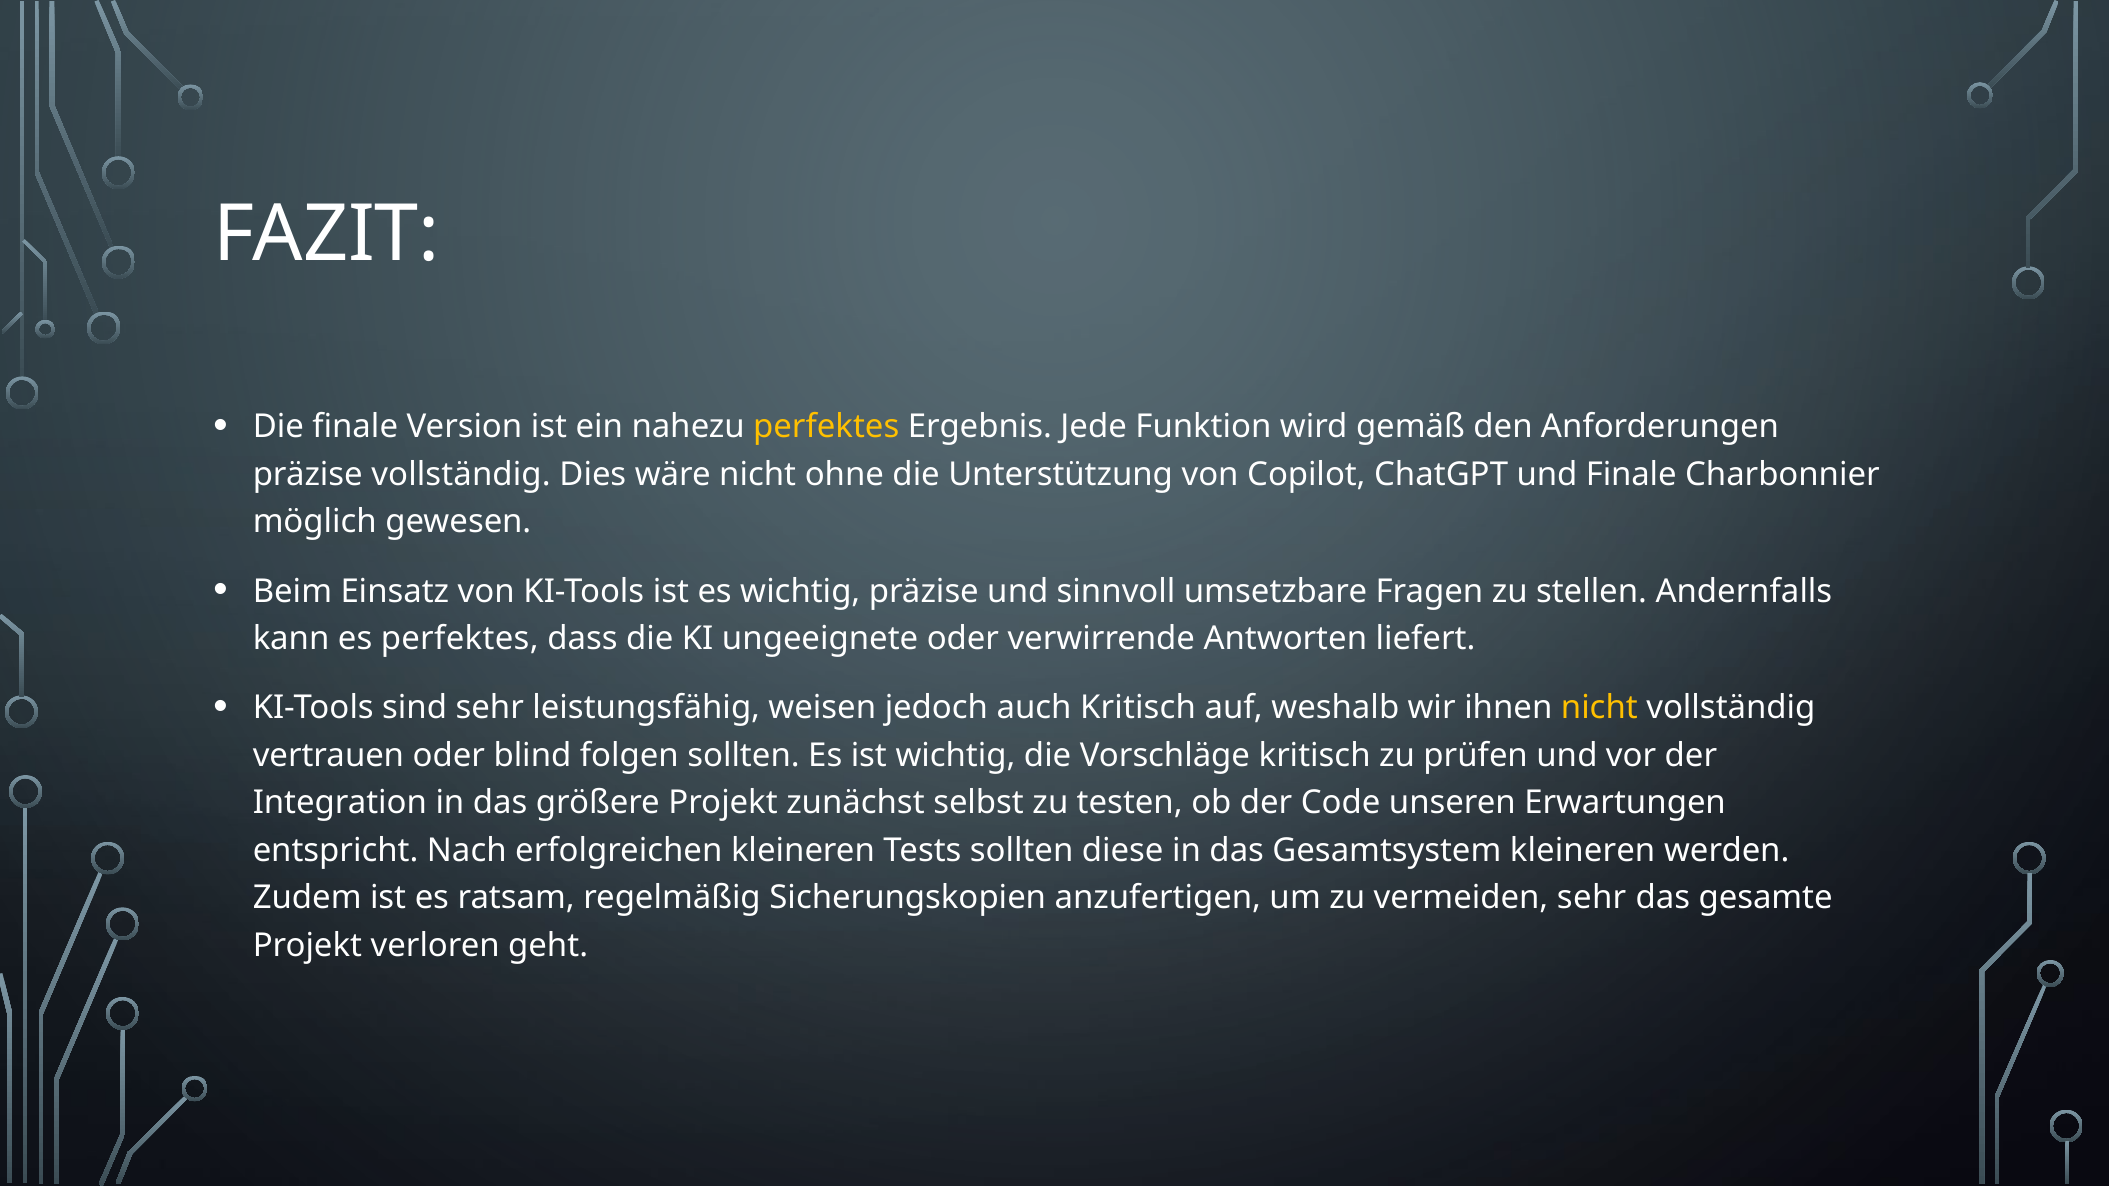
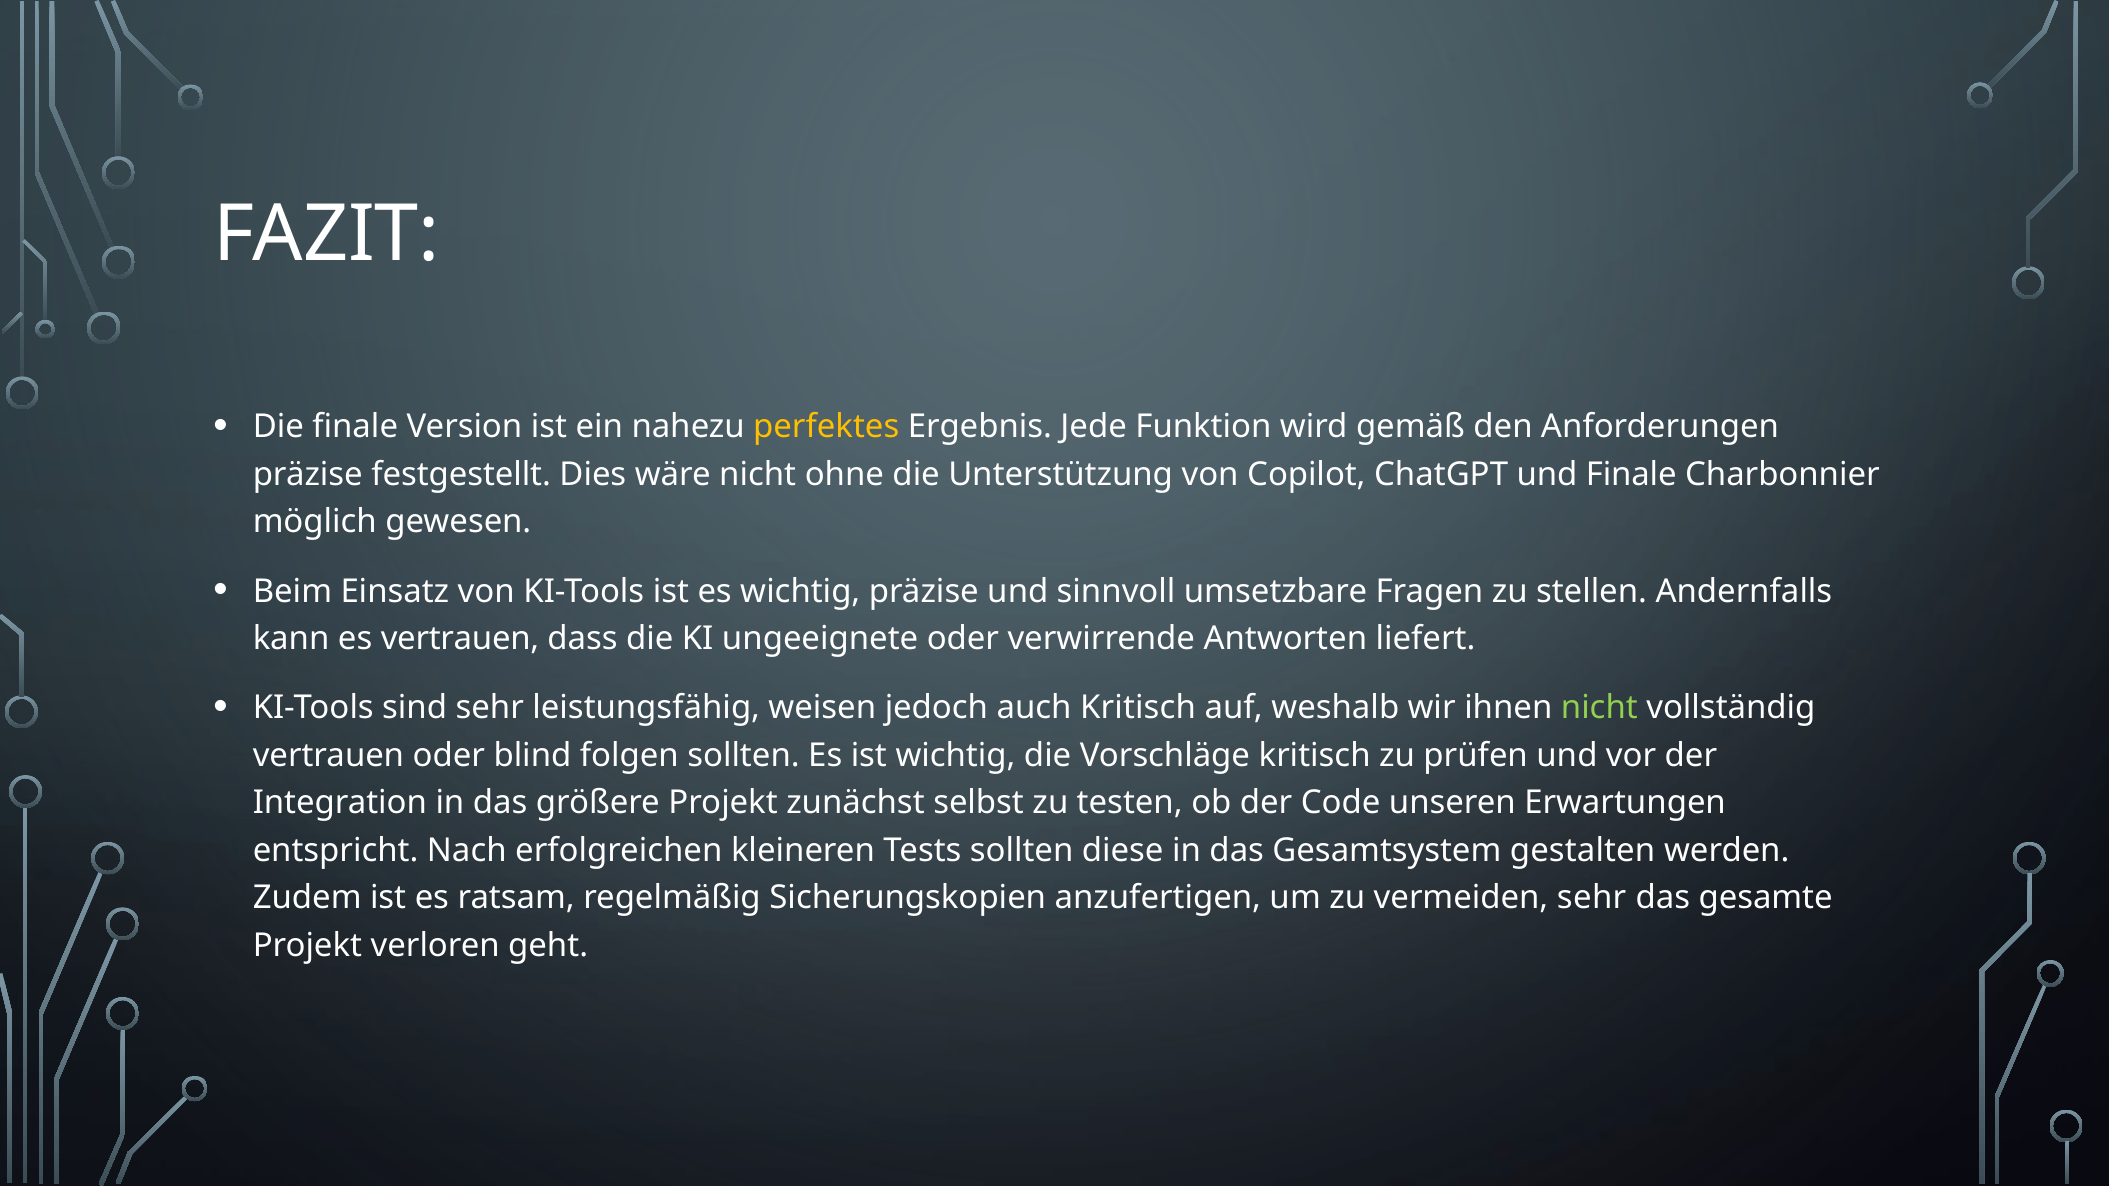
präzise vollständig: vollständig -> festgestellt (461, 474)
es perfektes: perfektes -> vertrauen (460, 639)
nicht colour: yellow -> light green (1599, 708)
Gesamtsystem kleineren: kleineren -> gestalten (1583, 851)
